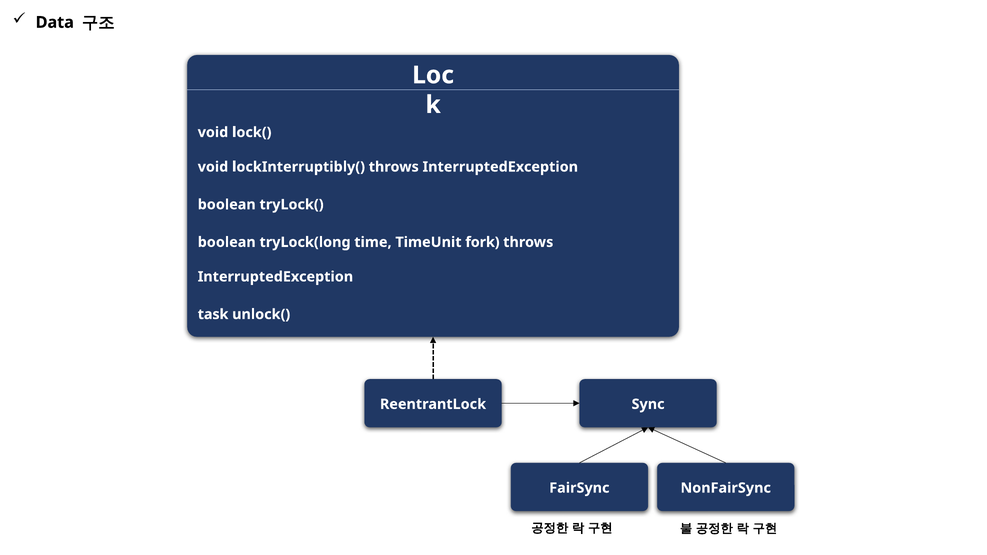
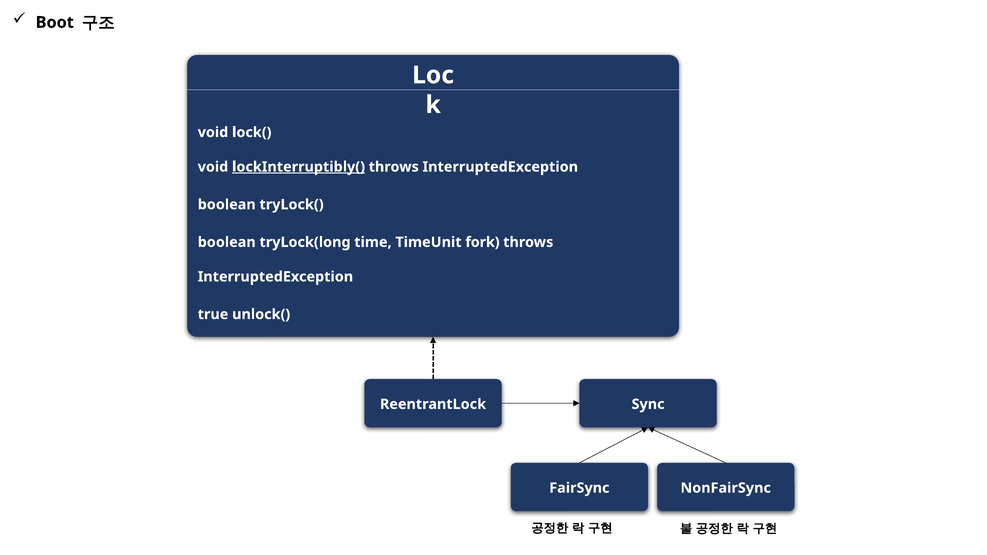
Data: Data -> Boot (55, 22)
lockInterruptibly( underline: none -> present (299, 167)
task: task -> true (213, 314)
